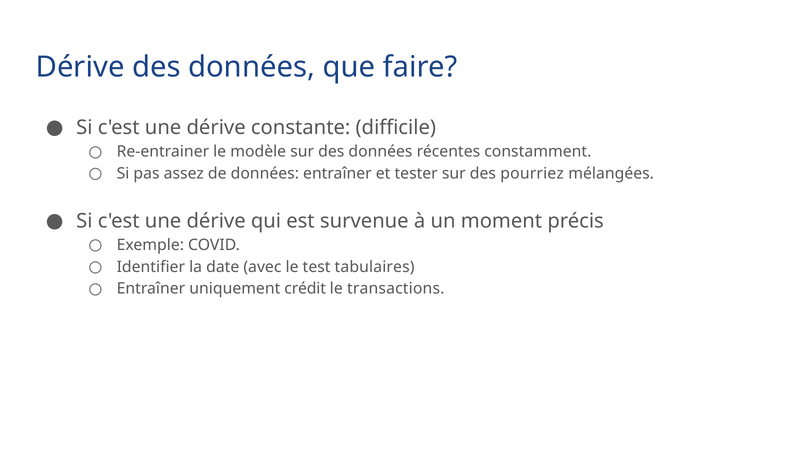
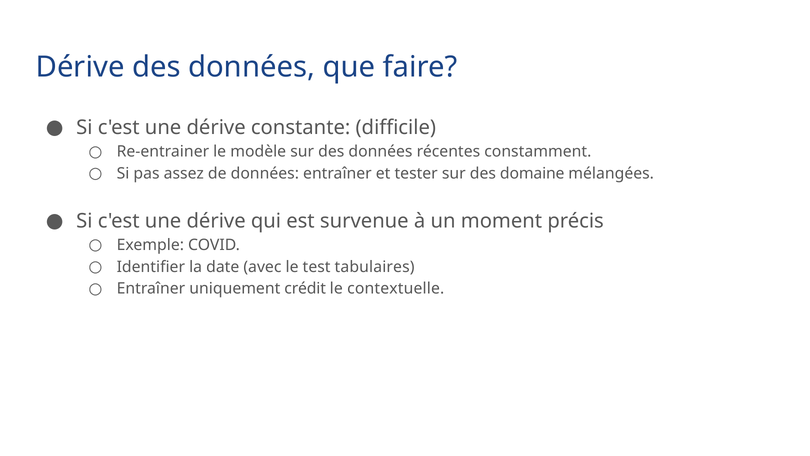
pourriez: pourriez -> domaine (532, 173)
transactions: transactions -> contextuelle (396, 288)
